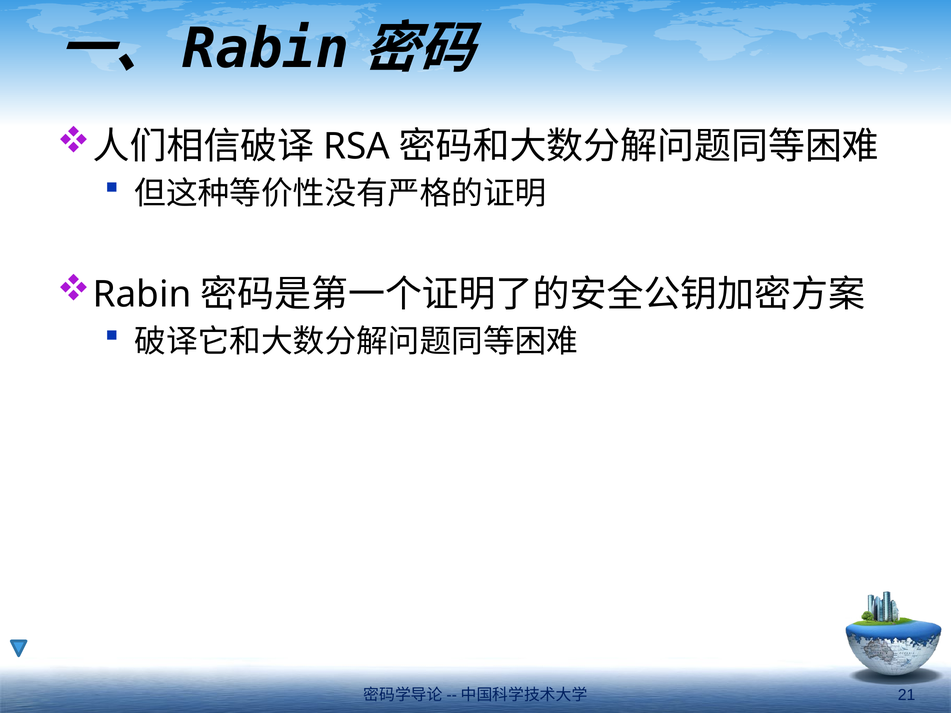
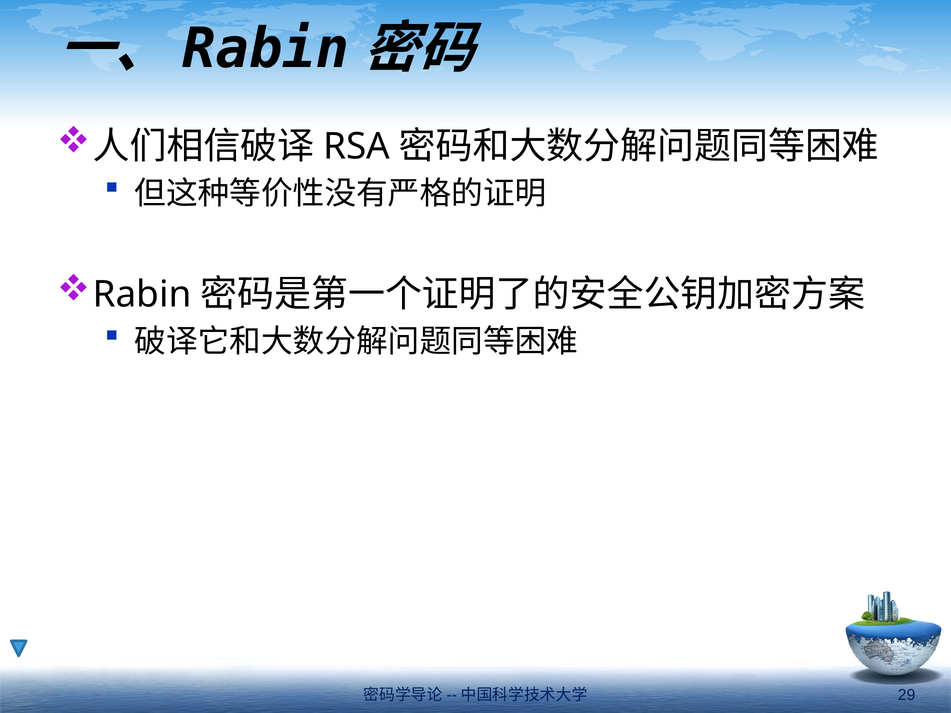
21: 21 -> 29 (907, 695)
